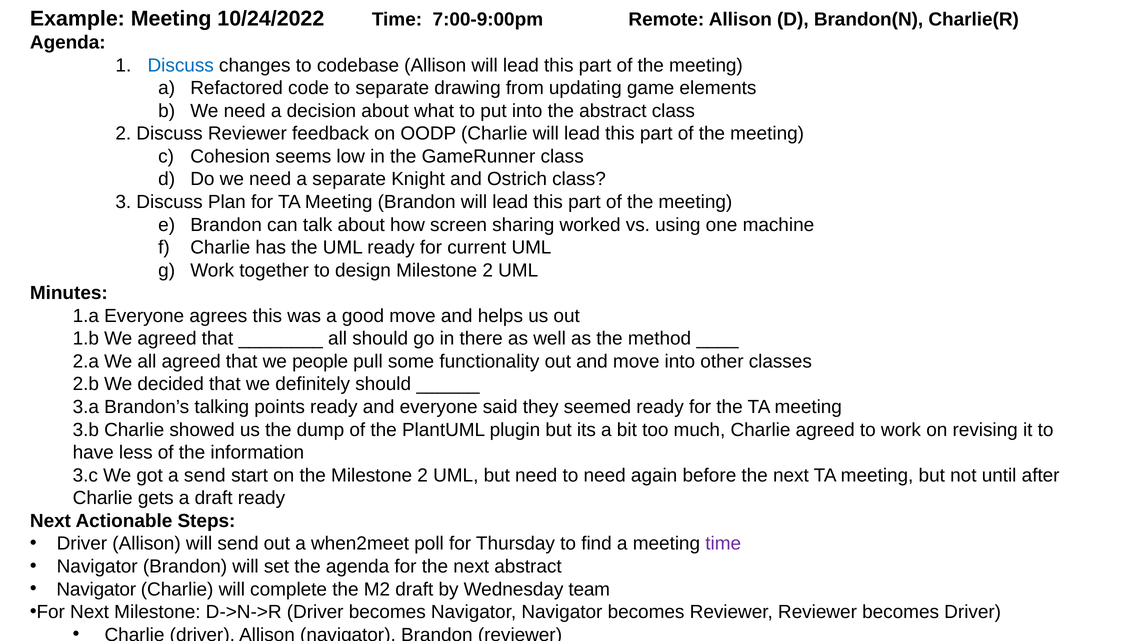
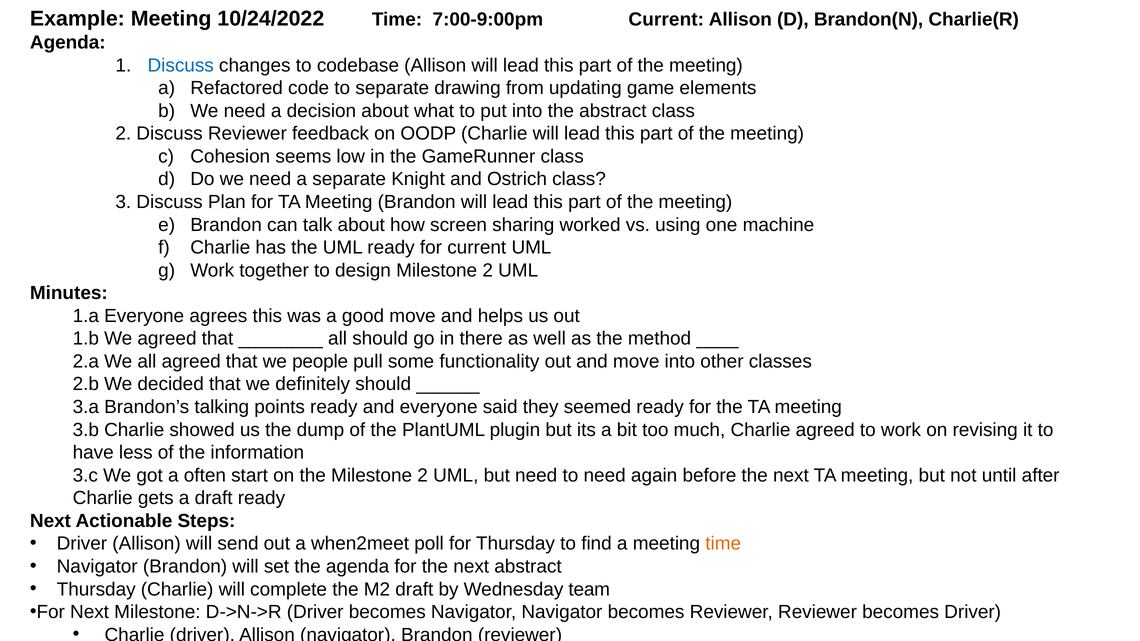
7:00-9:00pm Remote: Remote -> Current (666, 19)
a send: send -> often (205, 476)
time colour: purple -> orange (723, 544)
Navigator: Navigator -> Thursday (96, 589)
